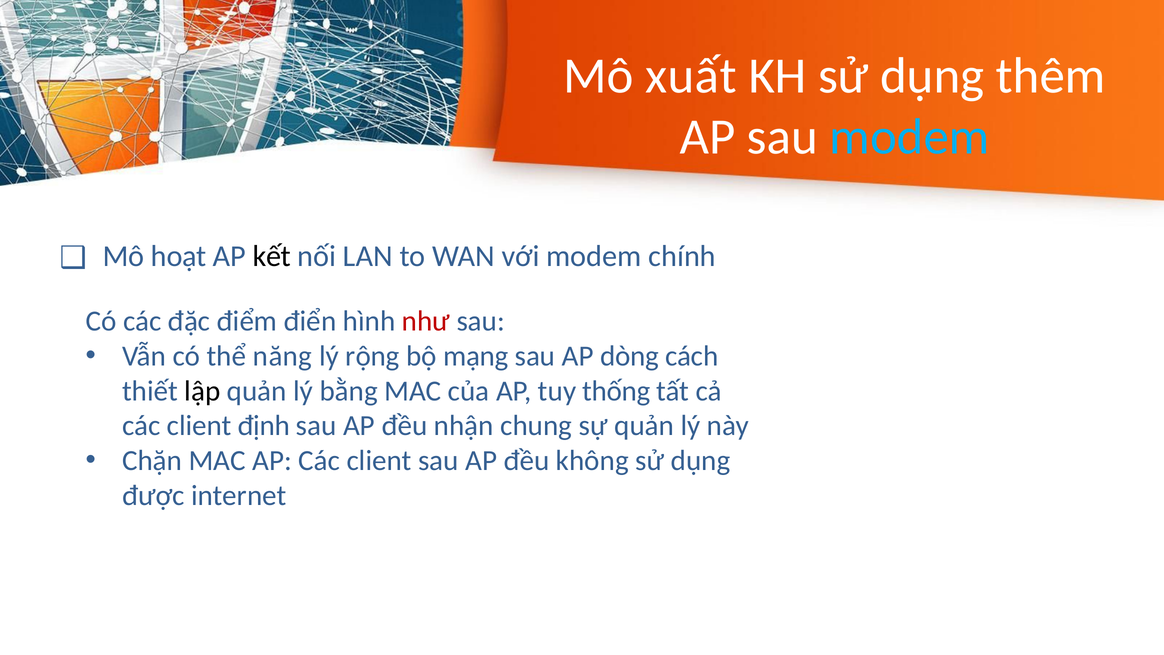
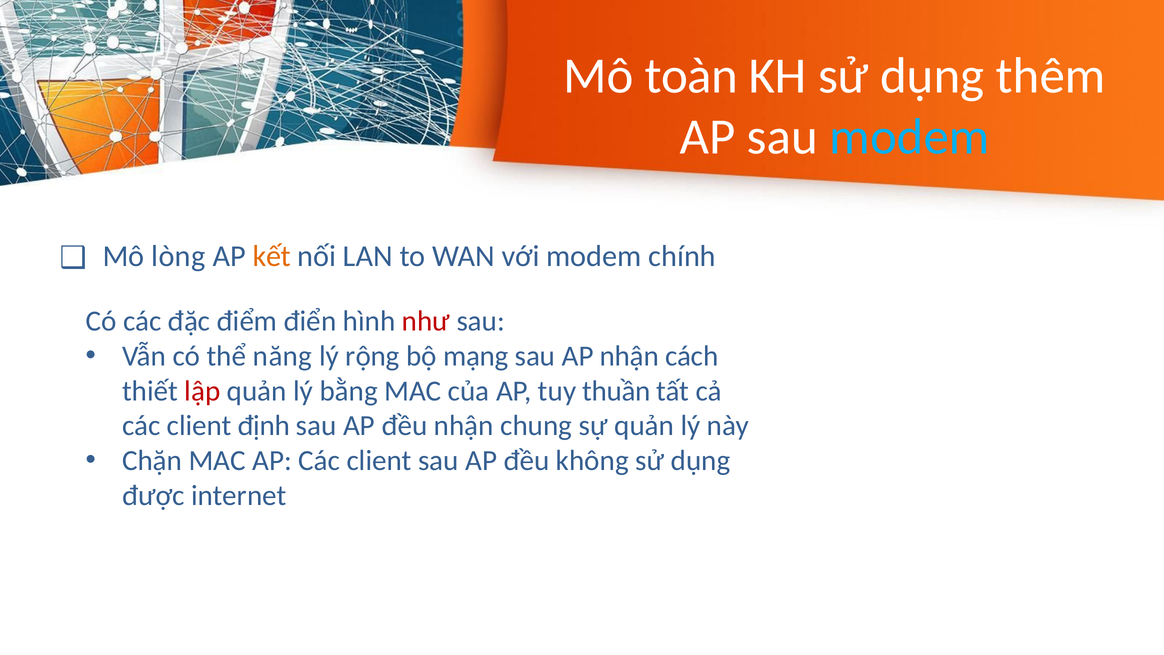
xuất: xuất -> toàn (691, 76)
hoạt: hoạt -> lòng (178, 256)
kết colour: black -> orange (272, 256)
AP dòng: dòng -> nhận (629, 356)
lập colour: black -> red (202, 391)
thống: thống -> thuần (616, 391)
